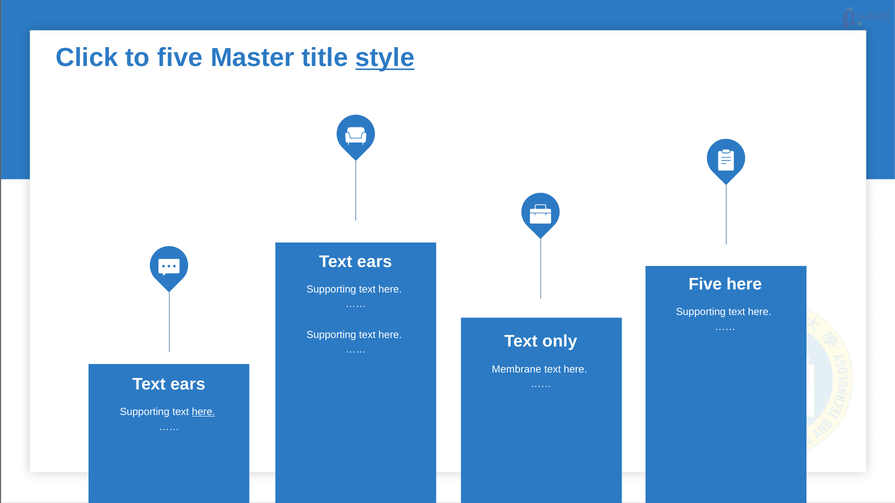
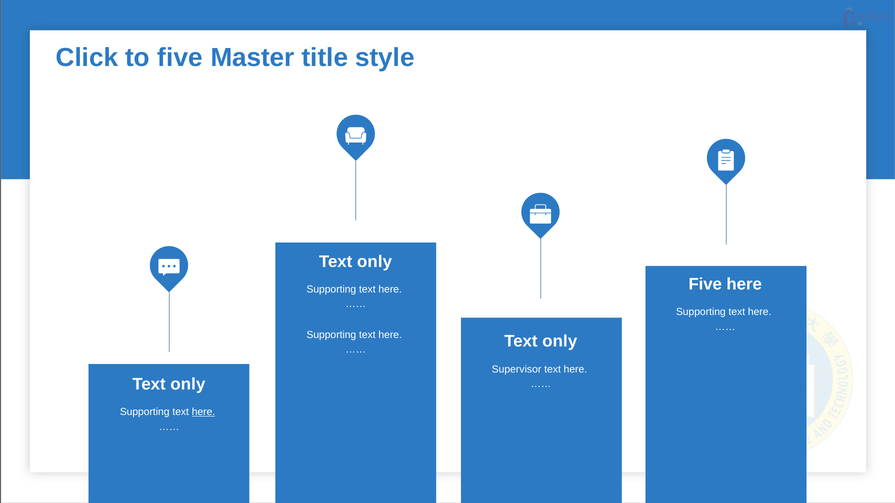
style underline: present -> none (385, 58)
ears: ears -> only (375, 262)
Membrane: Membrane -> Supervisor (517, 369)
ears: ears -> only (188, 385)
